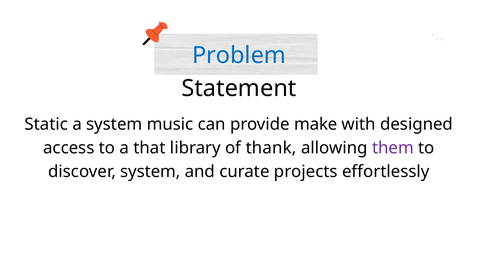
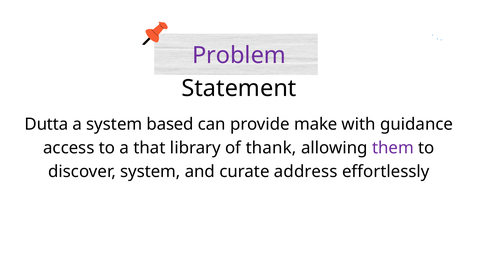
Problem colour: blue -> purple (239, 55)
Static: Static -> Dutta (46, 124)
music: music -> based (170, 124)
designed: designed -> guidance (417, 124)
projects: projects -> address (306, 172)
